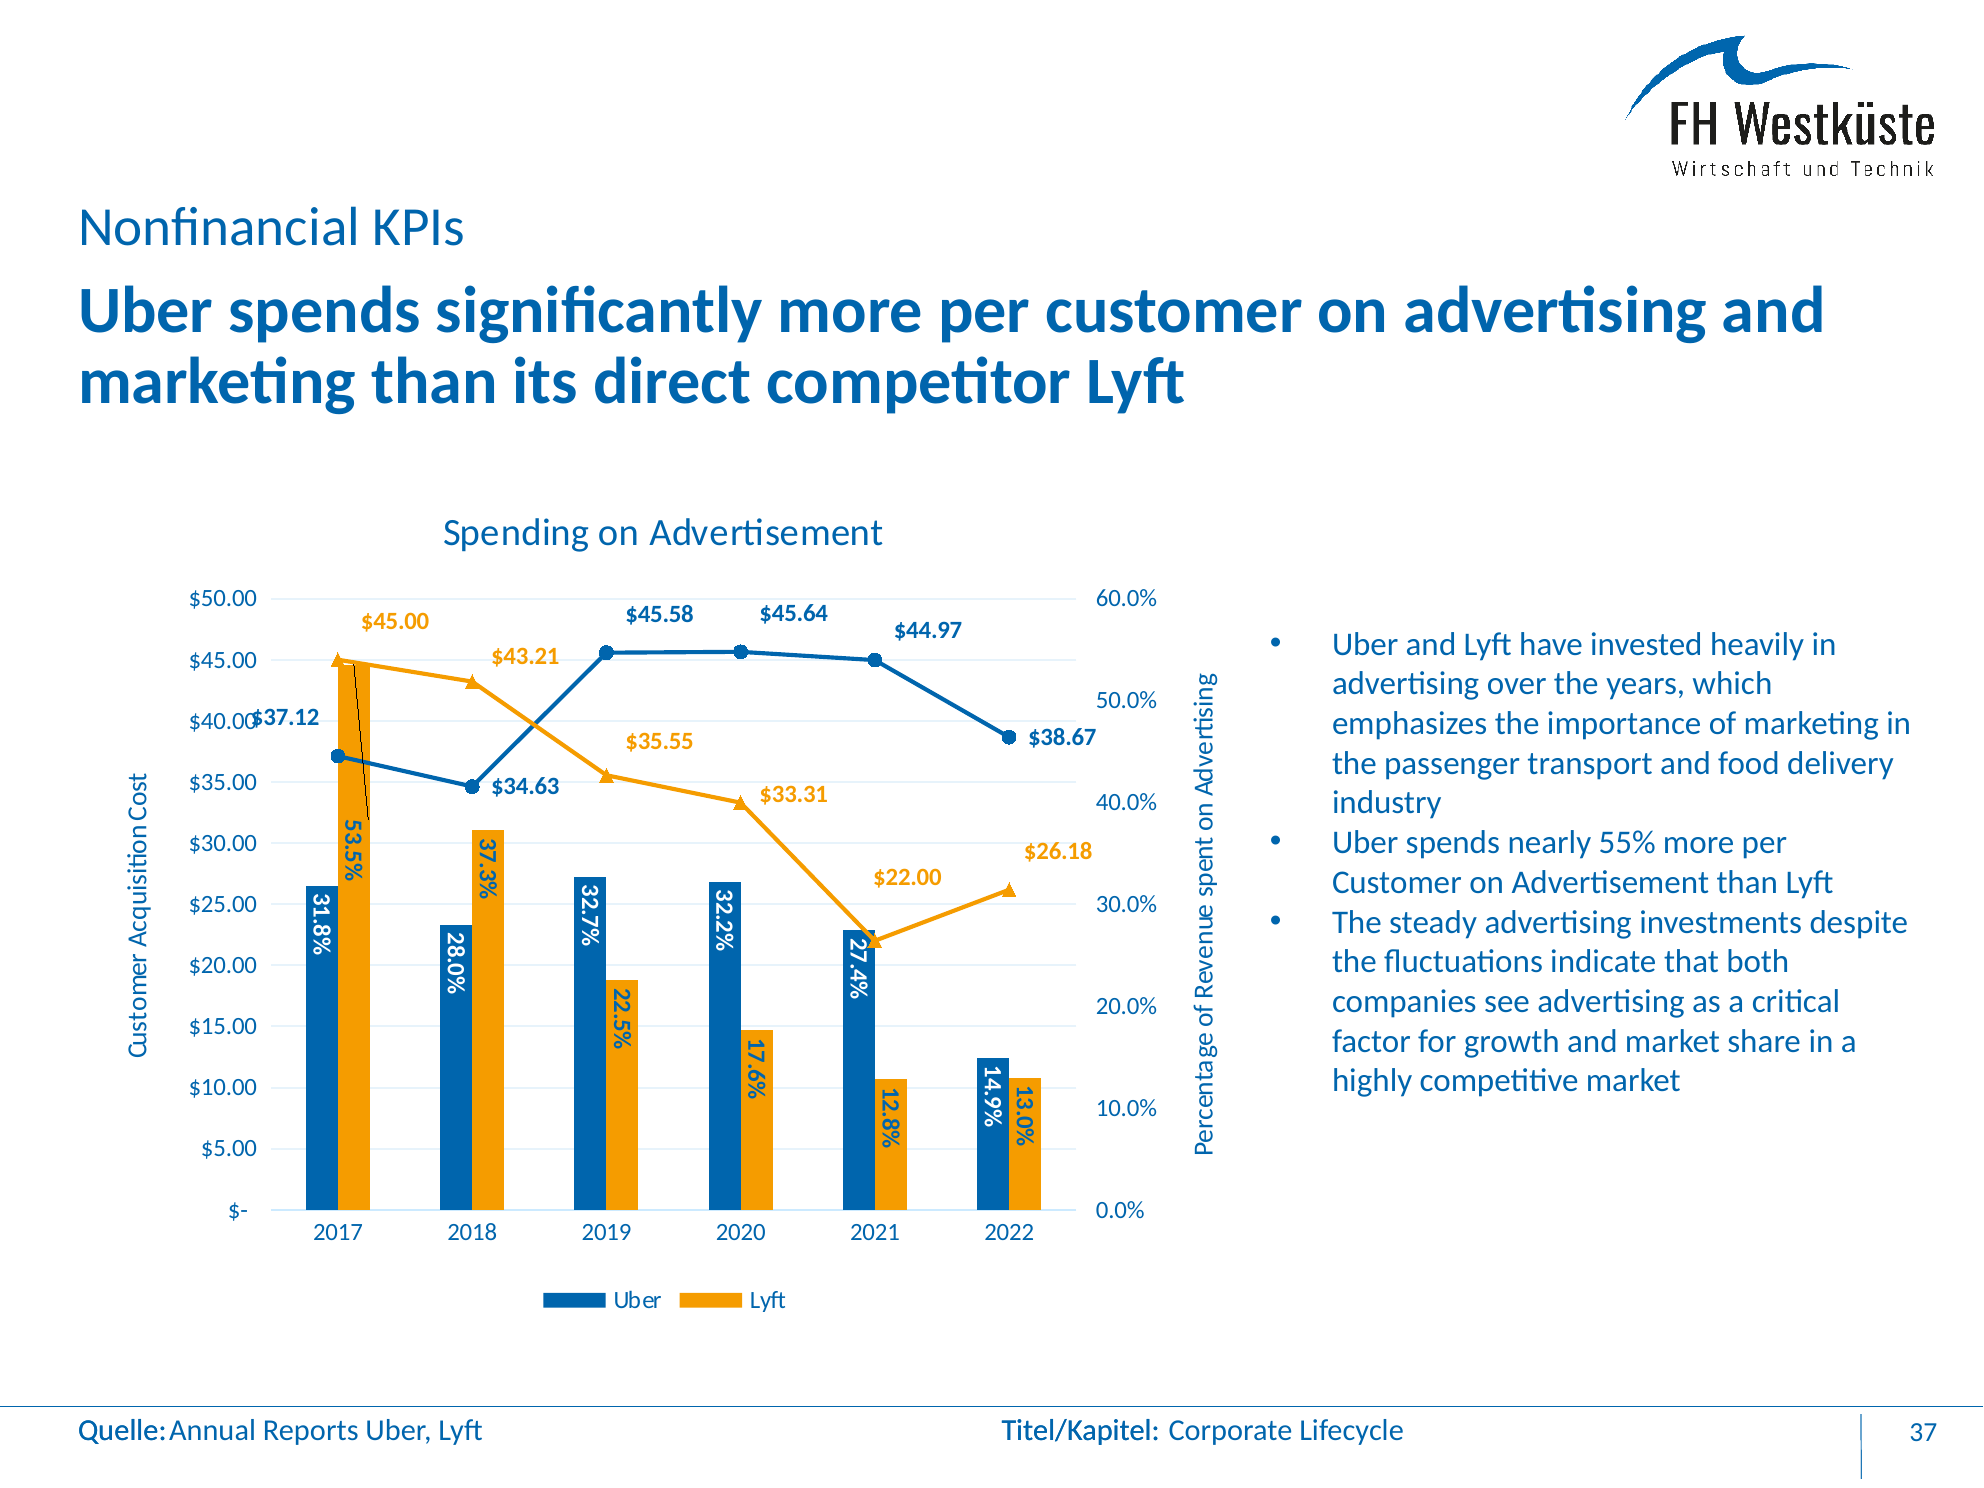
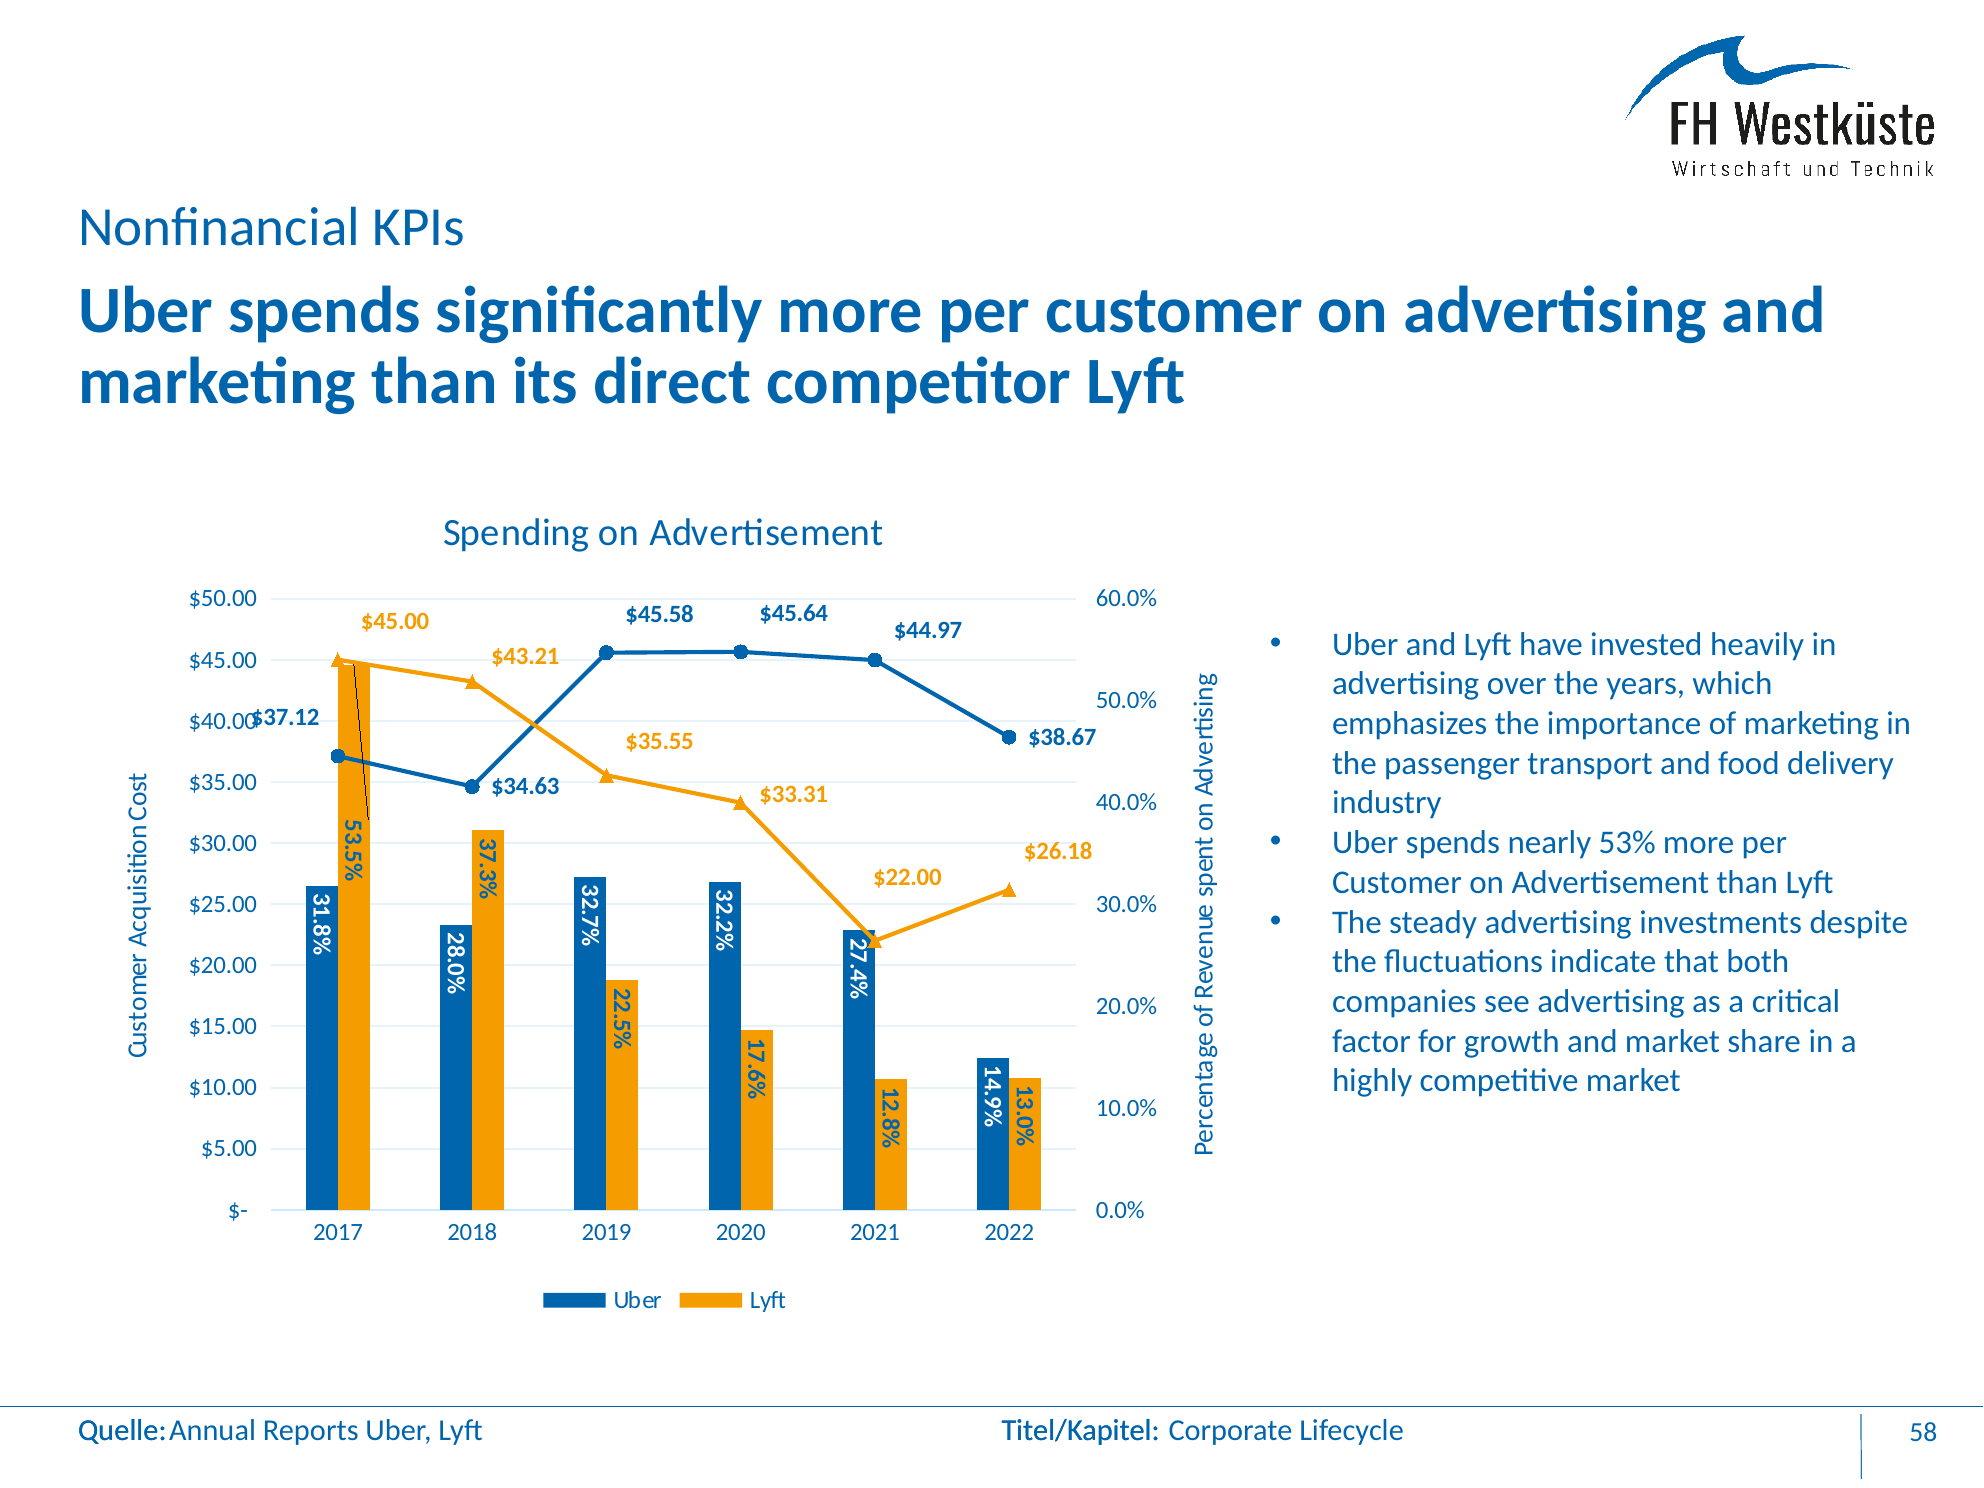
55%: 55% -> 53% (1627, 843)
37: 37 -> 58 (1923, 1433)
